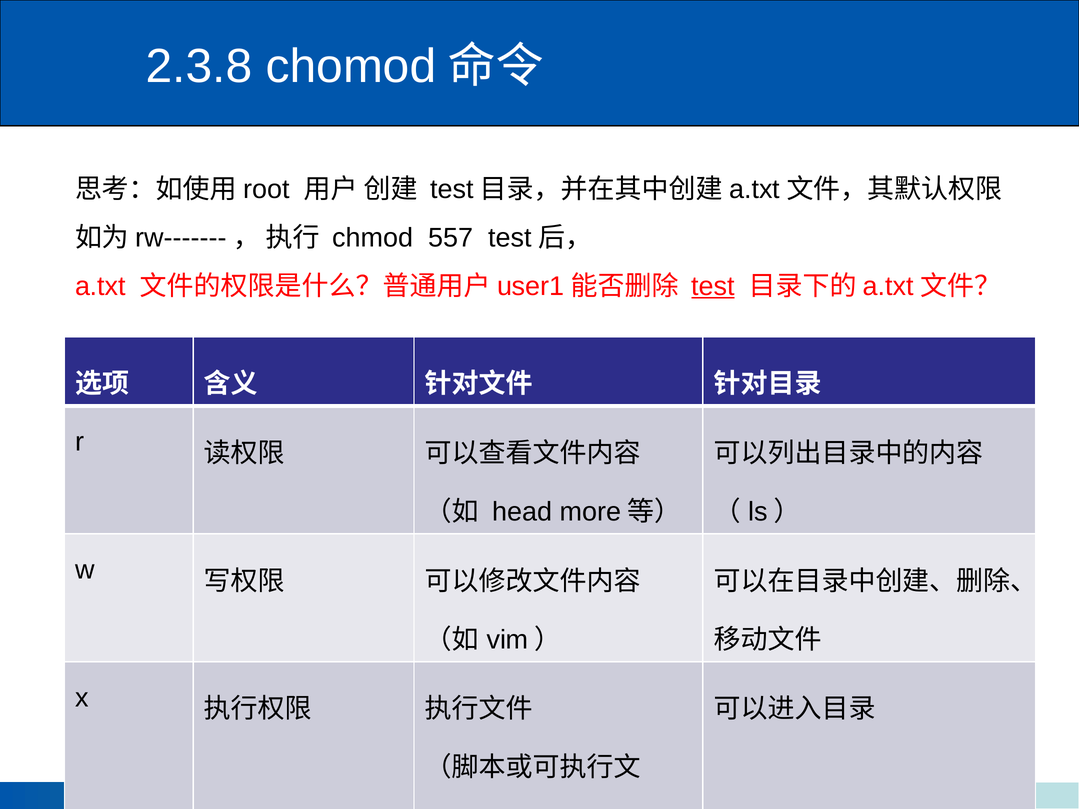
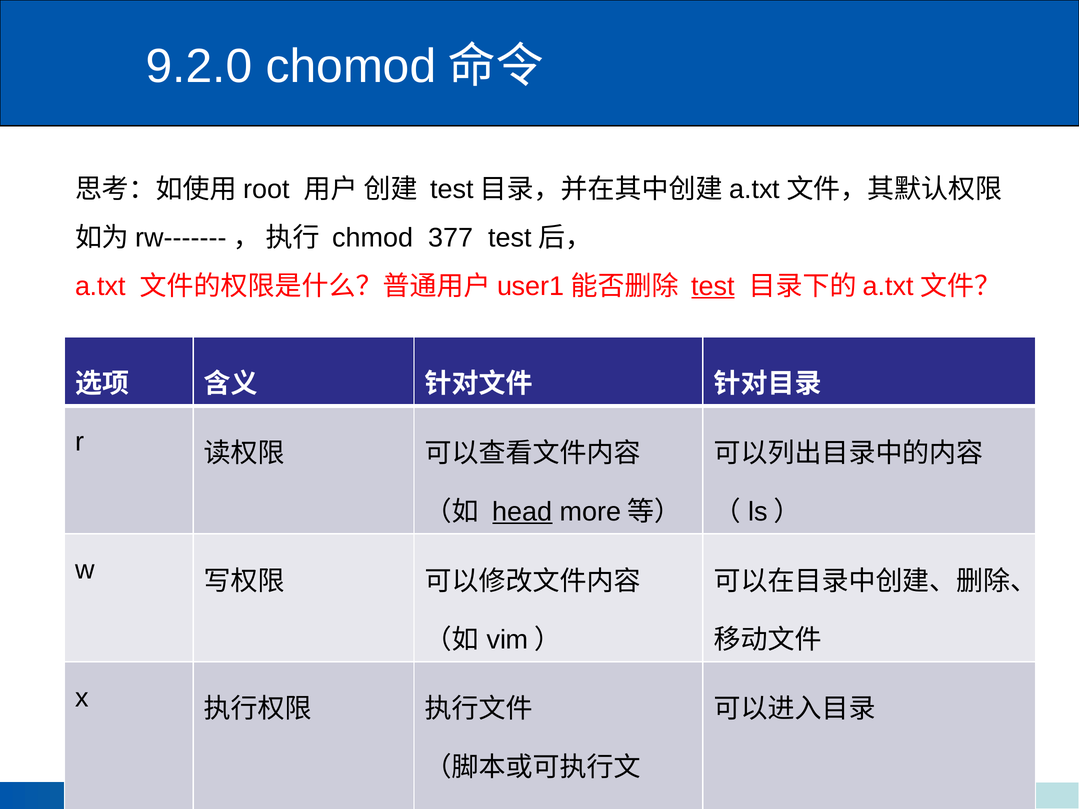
2.3.8: 2.3.8 -> 9.2.0 (199, 66)
557: 557 -> 377 (451, 238)
head underline: none -> present (522, 512)
